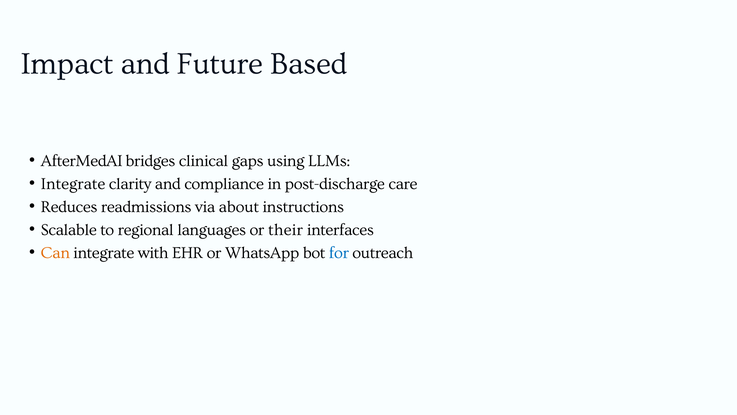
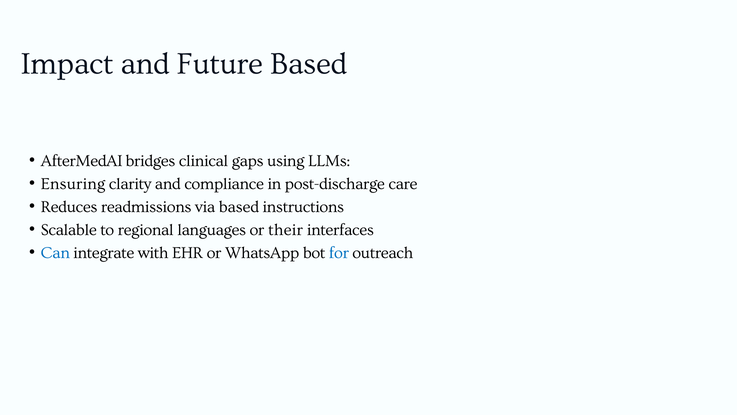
Integrate: Integrate -> Ensuring (73, 184)
via about: about -> based (239, 207)
Can colour: orange -> blue (55, 252)
